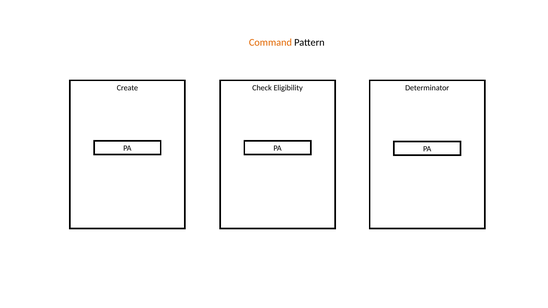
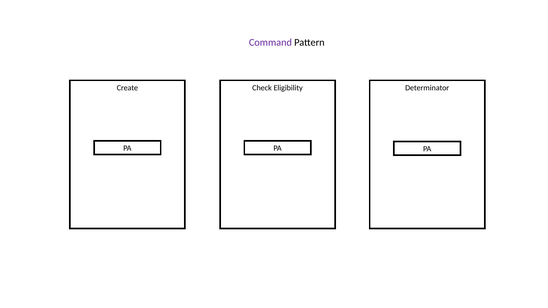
Command colour: orange -> purple (270, 42)
